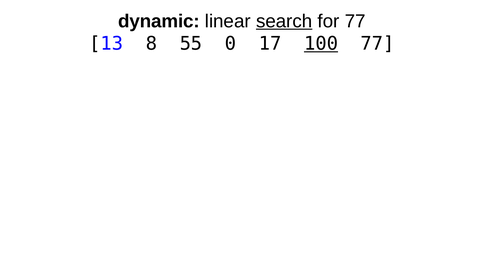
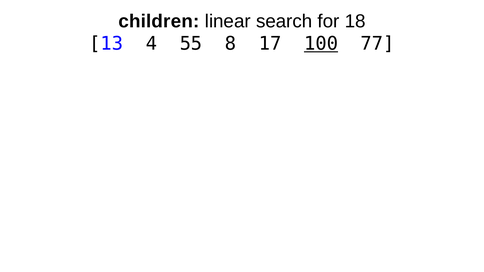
dynamic: dynamic -> children (159, 21)
search underline: present -> none (284, 21)
for 77: 77 -> 18 (355, 21)
8: 8 -> 4 (151, 44)
0: 0 -> 8 (231, 44)
